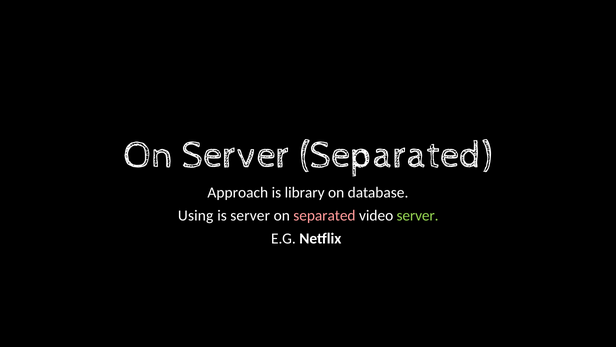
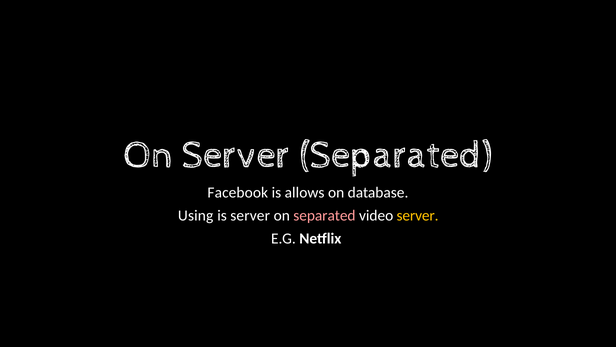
Approach: Approach -> Facebook (238, 192)
library: library -> allows (305, 192)
server colour: light green -> yellow (418, 215)
